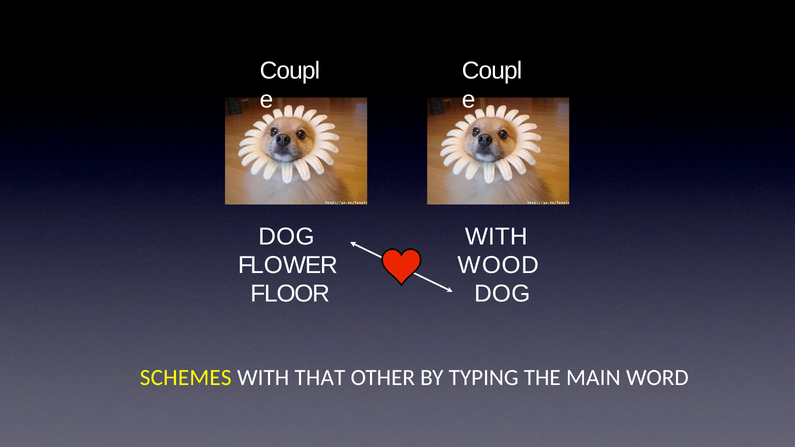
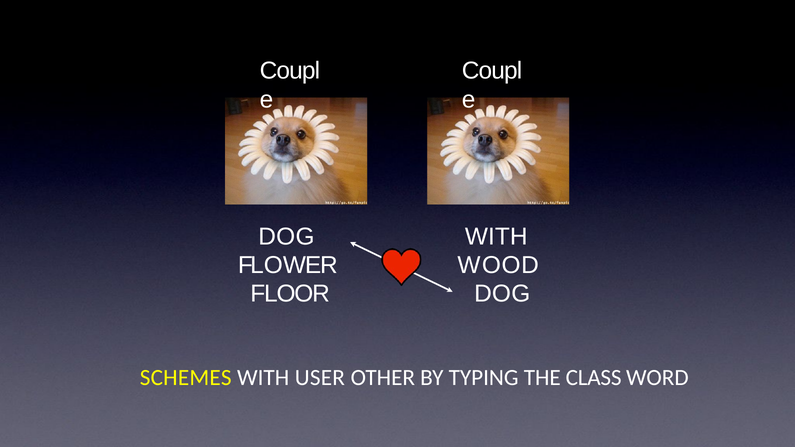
THAT: THAT -> USER (320, 378)
MAIN: MAIN -> CLASS (594, 378)
